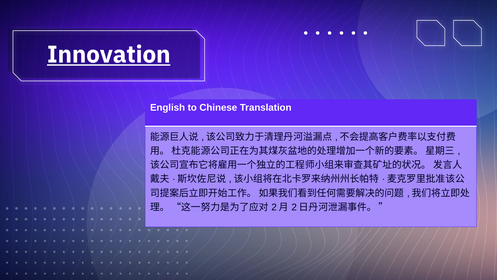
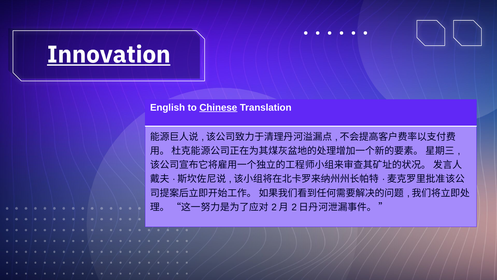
Chinese underline: none -> present (218, 107)
